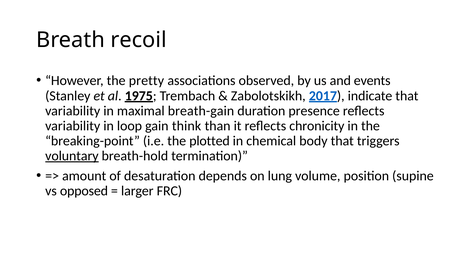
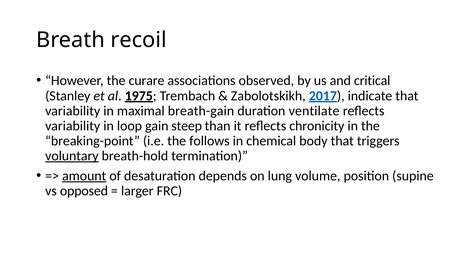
pretty: pretty -> curare (147, 80)
events: events -> critical (372, 80)
presence: presence -> ventilate (314, 111)
think: think -> steep (187, 126)
plotted: plotted -> follows (209, 141)
amount underline: none -> present (84, 176)
